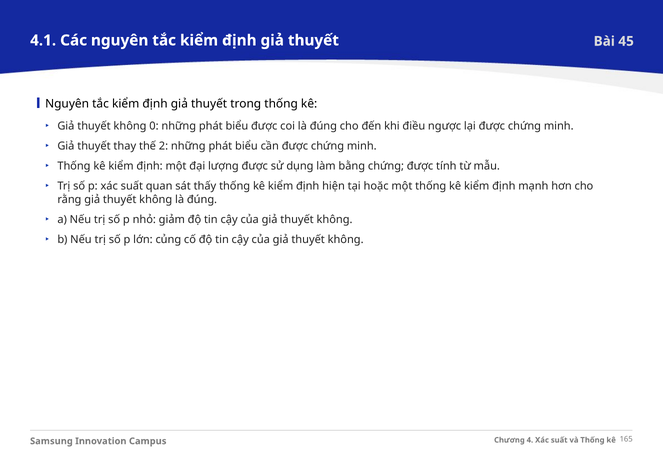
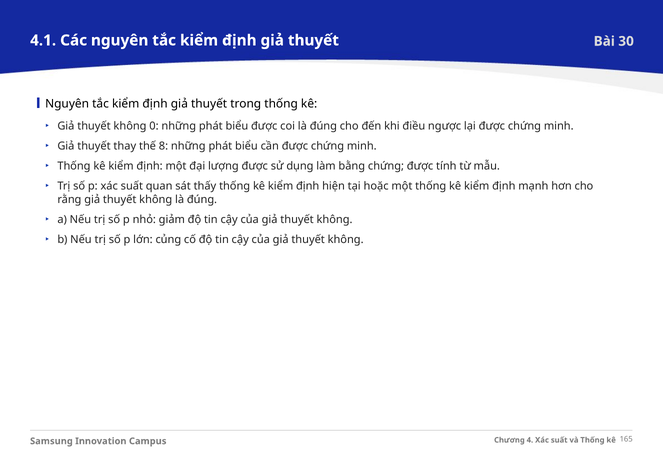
45: 45 -> 30 (626, 41)
2: 2 -> 8 (163, 146)
